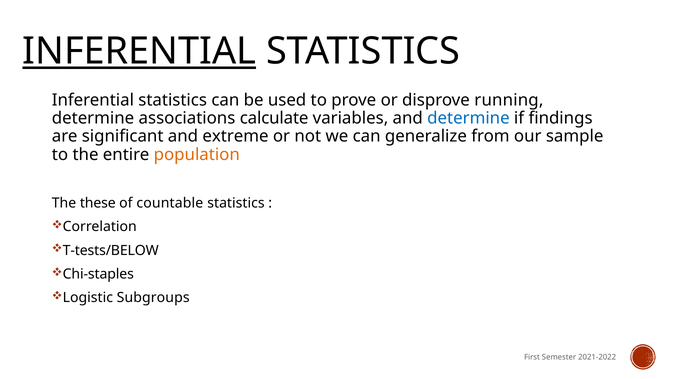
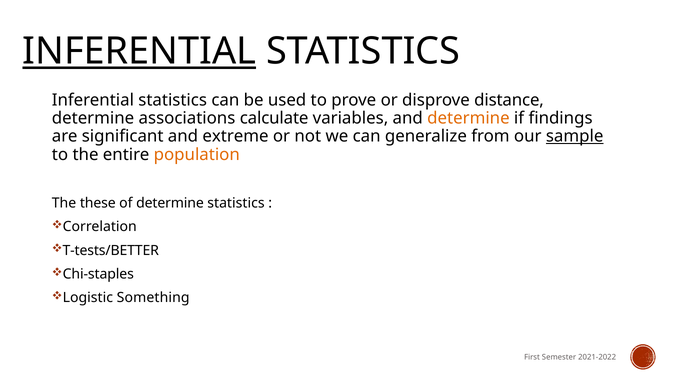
running: running -> distance (509, 100)
determine colour: blue -> orange (468, 118)
sample underline: none -> present (575, 136)
of countable: countable -> determine (170, 203)
T-tests/BELOW: T-tests/BELOW -> T-tests/BETTER (111, 250)
Subgroups: Subgroups -> Something (153, 298)
